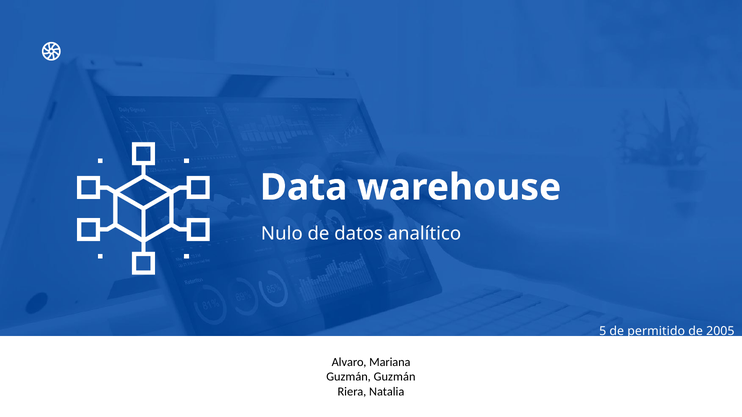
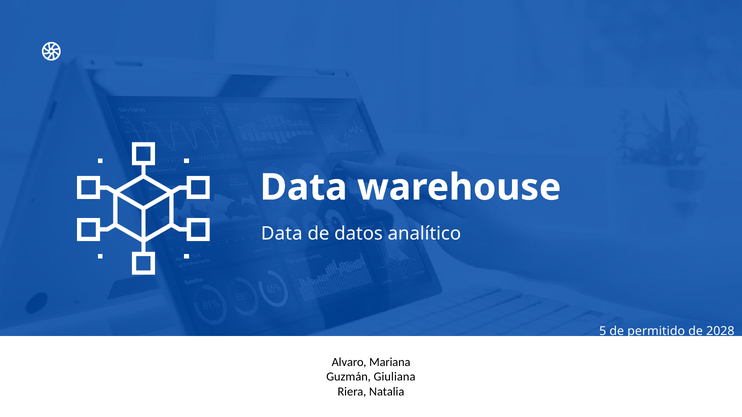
Nulo: Nulo -> Data (282, 234)
2005: 2005 -> 2028 (720, 331)
Guzmán Guzmán: Guzmán -> Giuliana (395, 377)
